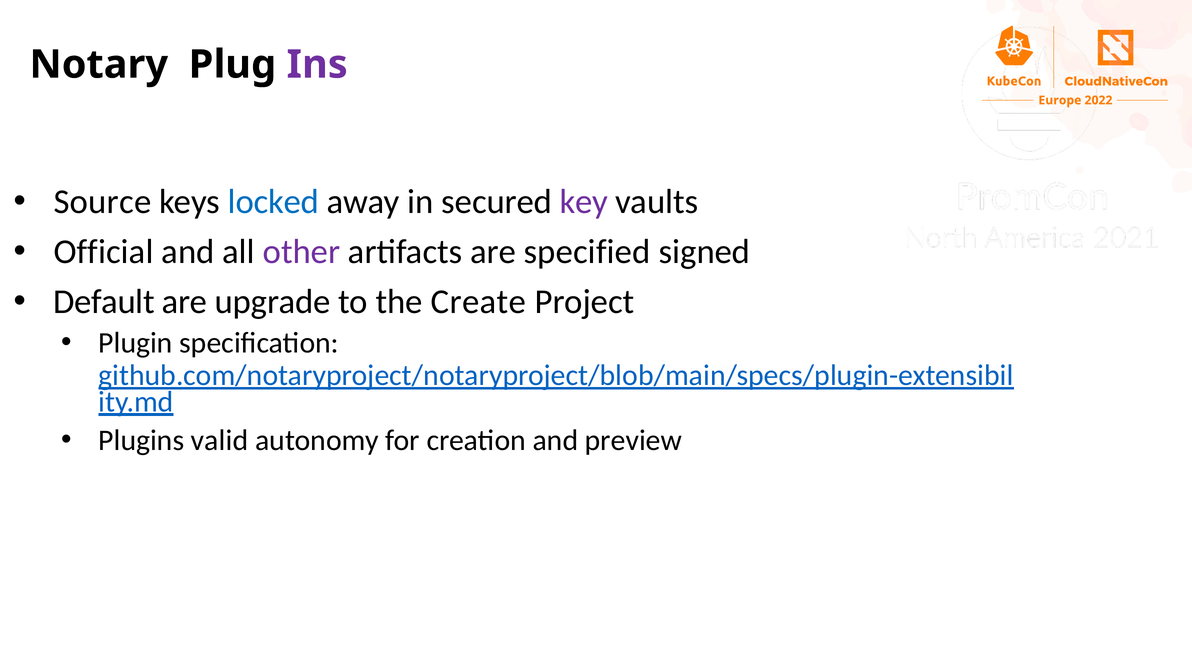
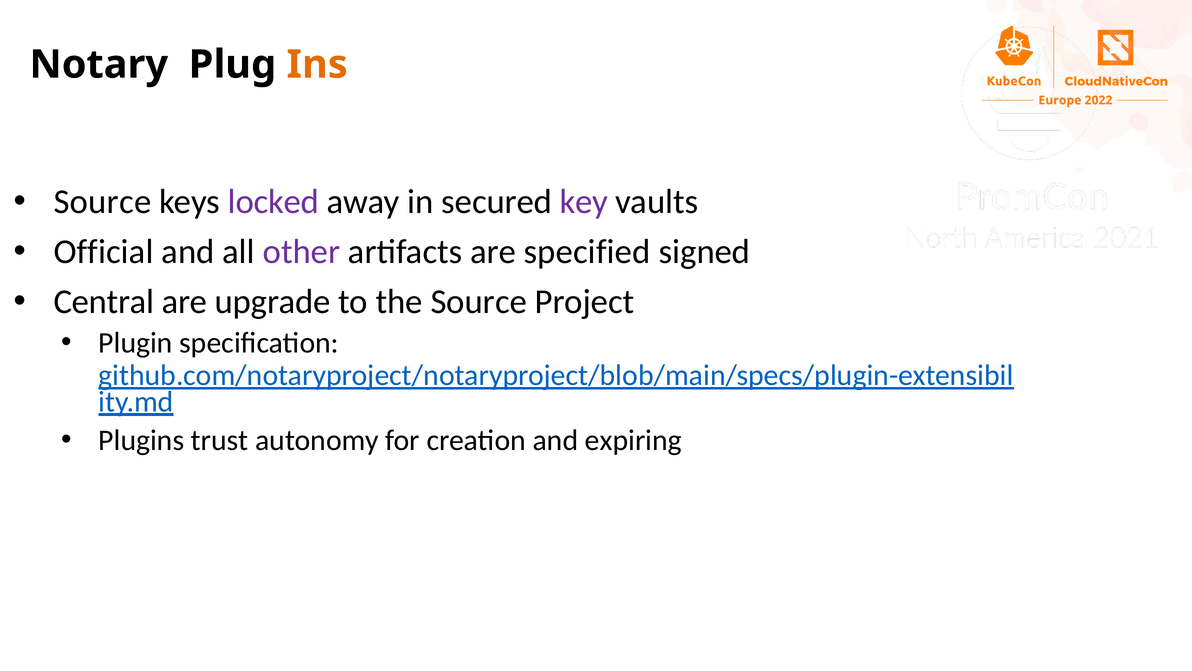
Ins colour: purple -> orange (317, 65)
locked colour: blue -> purple (274, 202)
Default: Default -> Central (104, 301)
the Create: Create -> Source (479, 301)
valid: valid -> trust (220, 440)
preview: preview -> expiring (633, 440)
